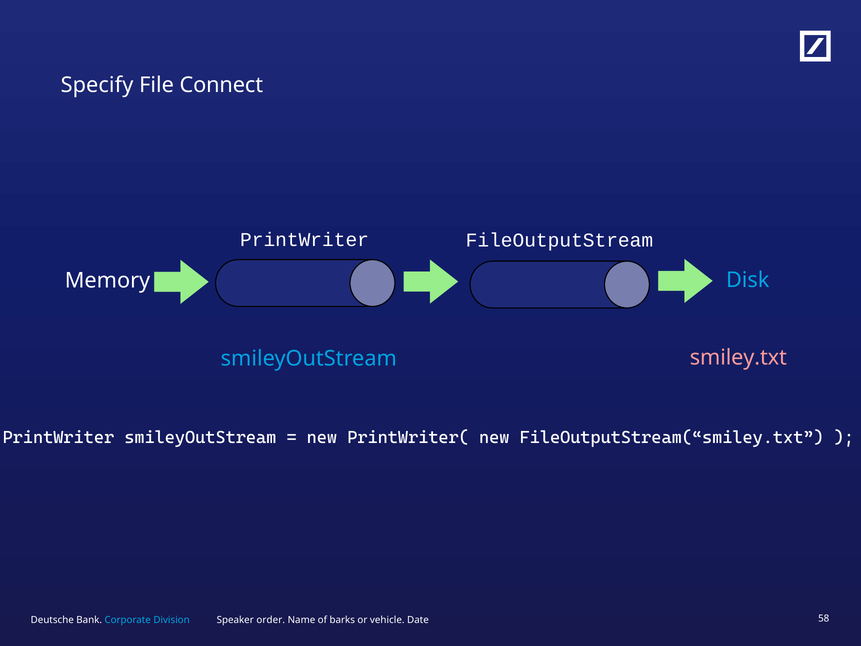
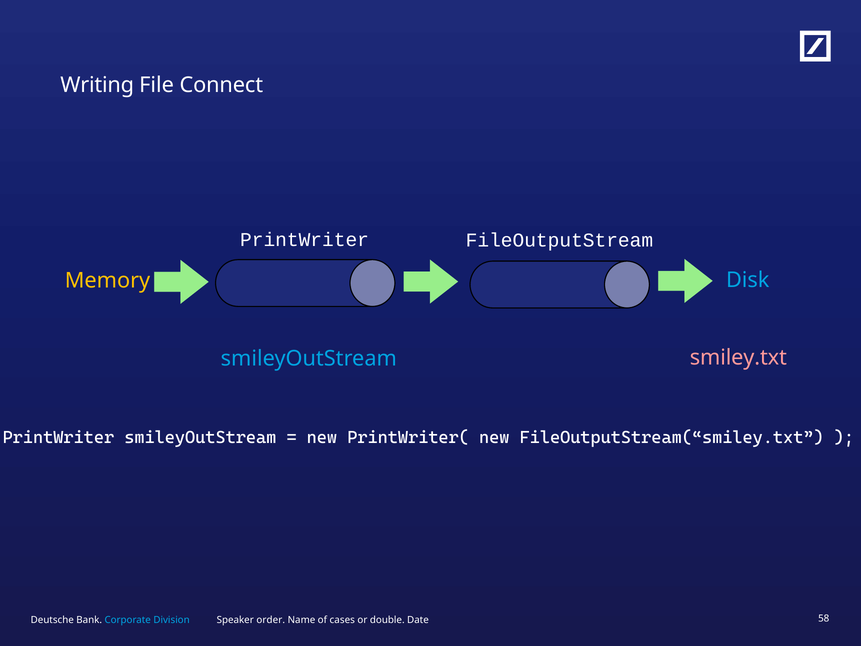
Specify: Specify -> Writing (97, 85)
Memory colour: white -> yellow (107, 280)
barks: barks -> cases (342, 620)
vehicle: vehicle -> double (387, 620)
